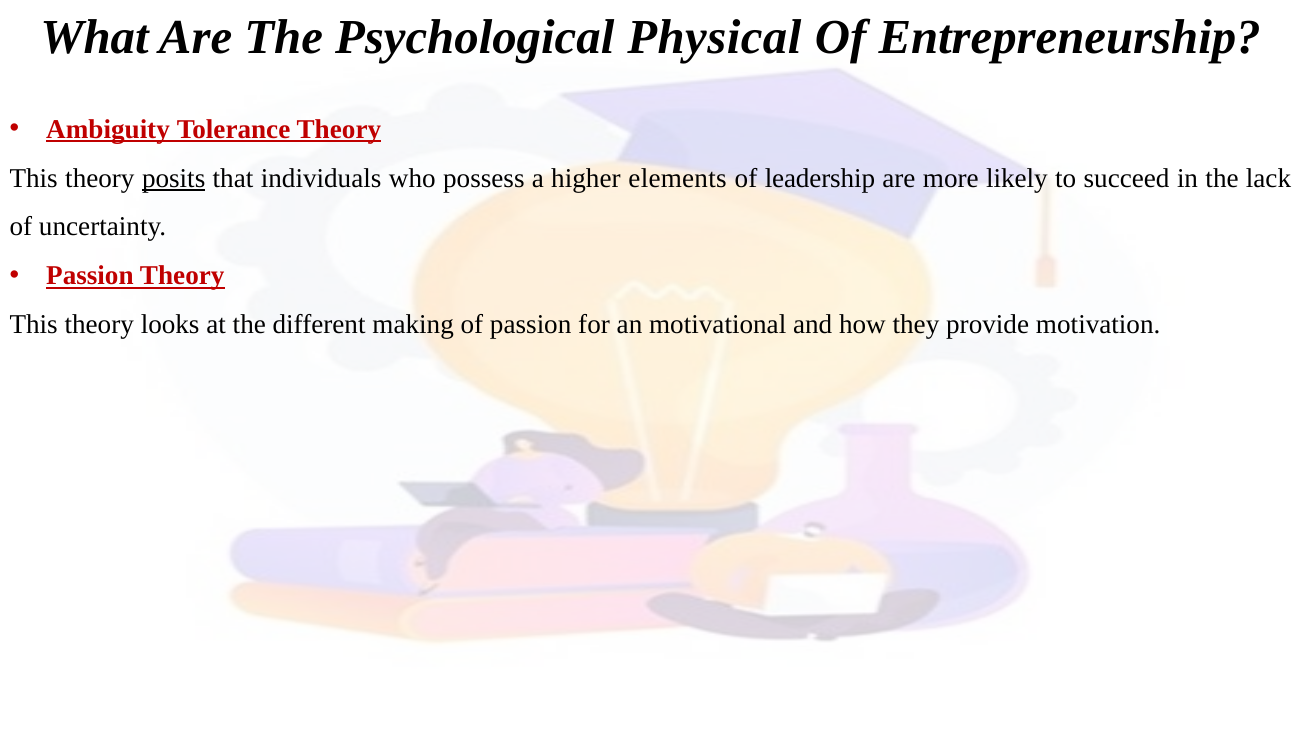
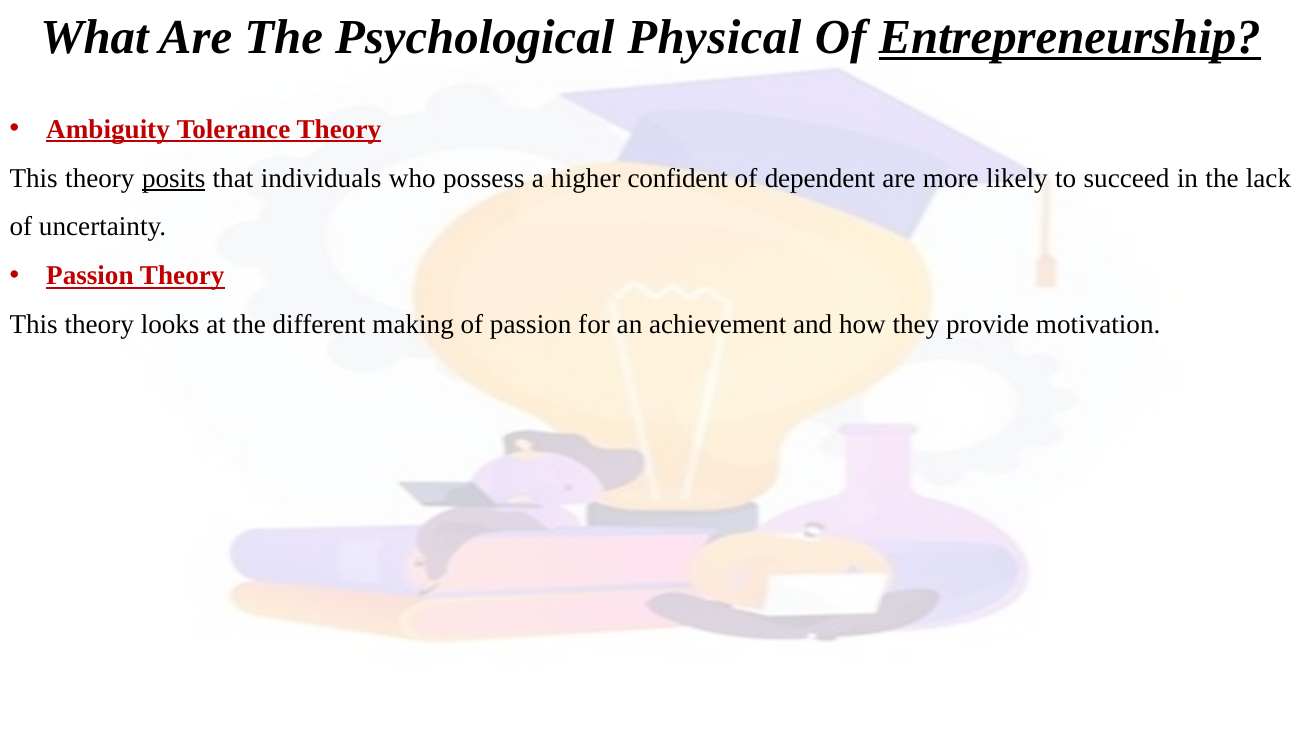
Entrepreneurship underline: none -> present (1070, 37)
elements: elements -> confident (678, 178)
leadership: leadership -> dependent (820, 178)
motivational: motivational -> achievement (718, 324)
